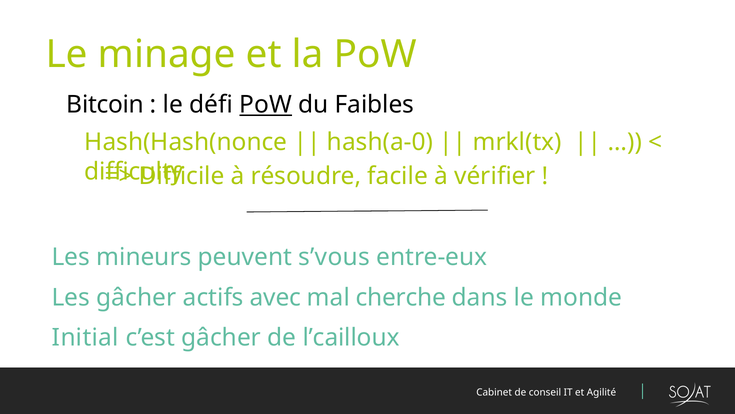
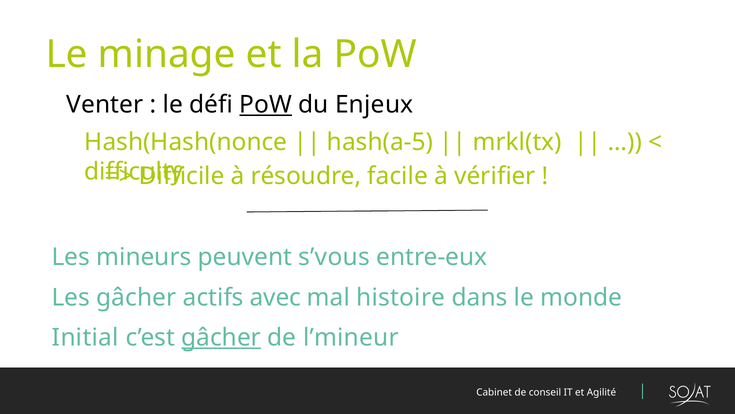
Bitcoin: Bitcoin -> Venter (105, 104)
Faibles: Faibles -> Enjeux (374, 104)
hash(a-0: hash(a-0 -> hash(a-5 (380, 142)
cherche: cherche -> histoire (401, 297)
gâcher underline: none -> present (221, 337)
l’cailloux: l’cailloux -> l’mineur (351, 337)
